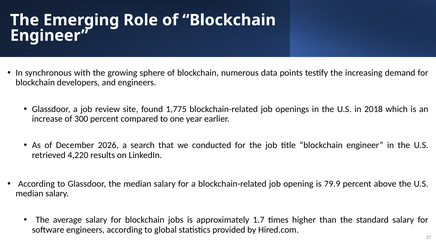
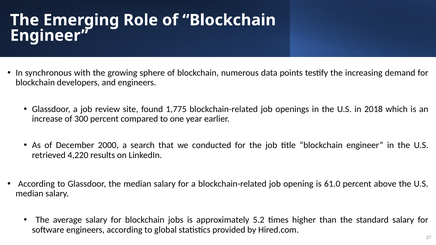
2026: 2026 -> 2000 (108, 145)
79.9: 79.9 -> 61.0 (332, 184)
1.7: 1.7 -> 5.2 (259, 220)
